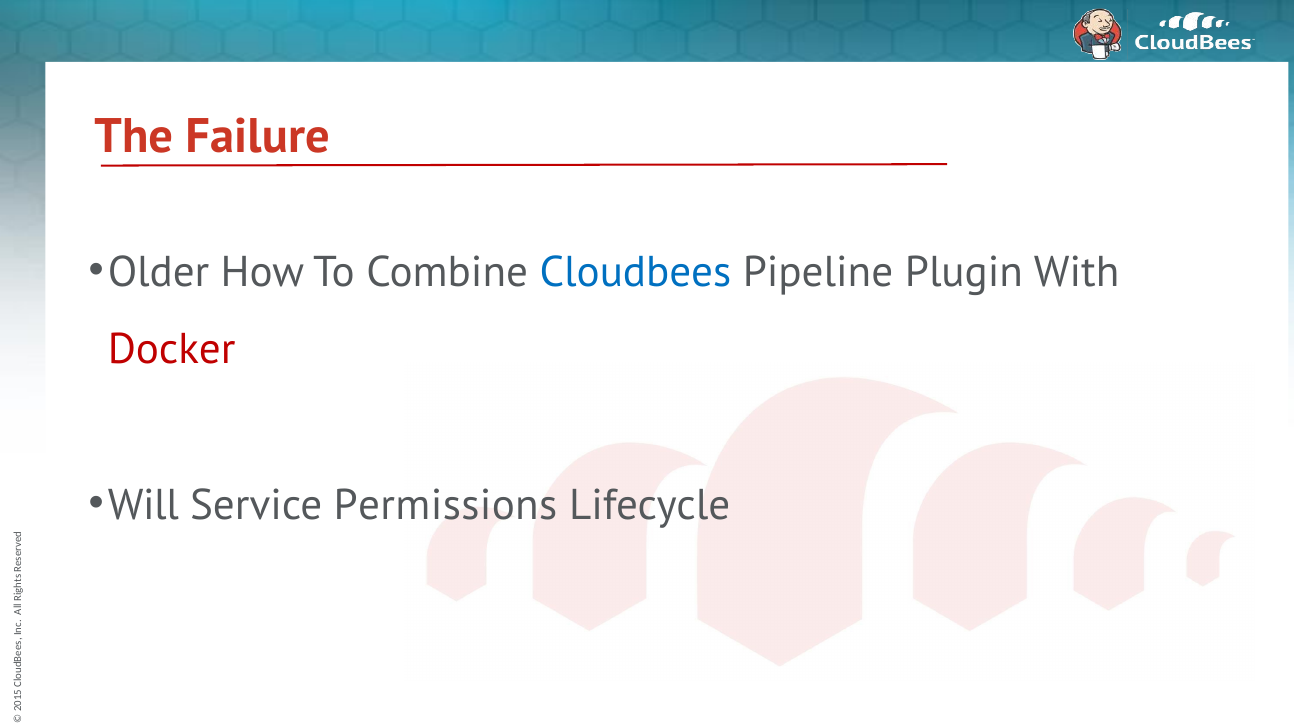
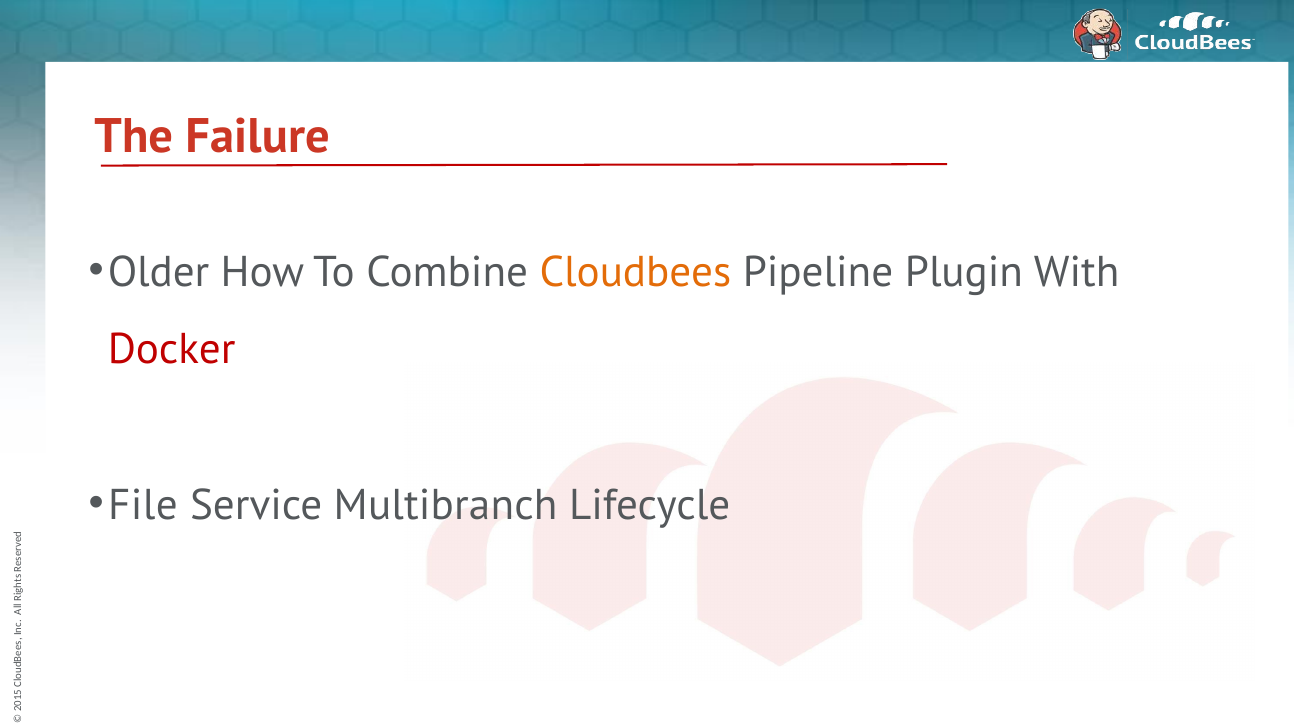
Cloudbees colour: blue -> orange (635, 272)
Will: Will -> File (143, 505)
Permissions: Permissions -> Multibranch (446, 505)
